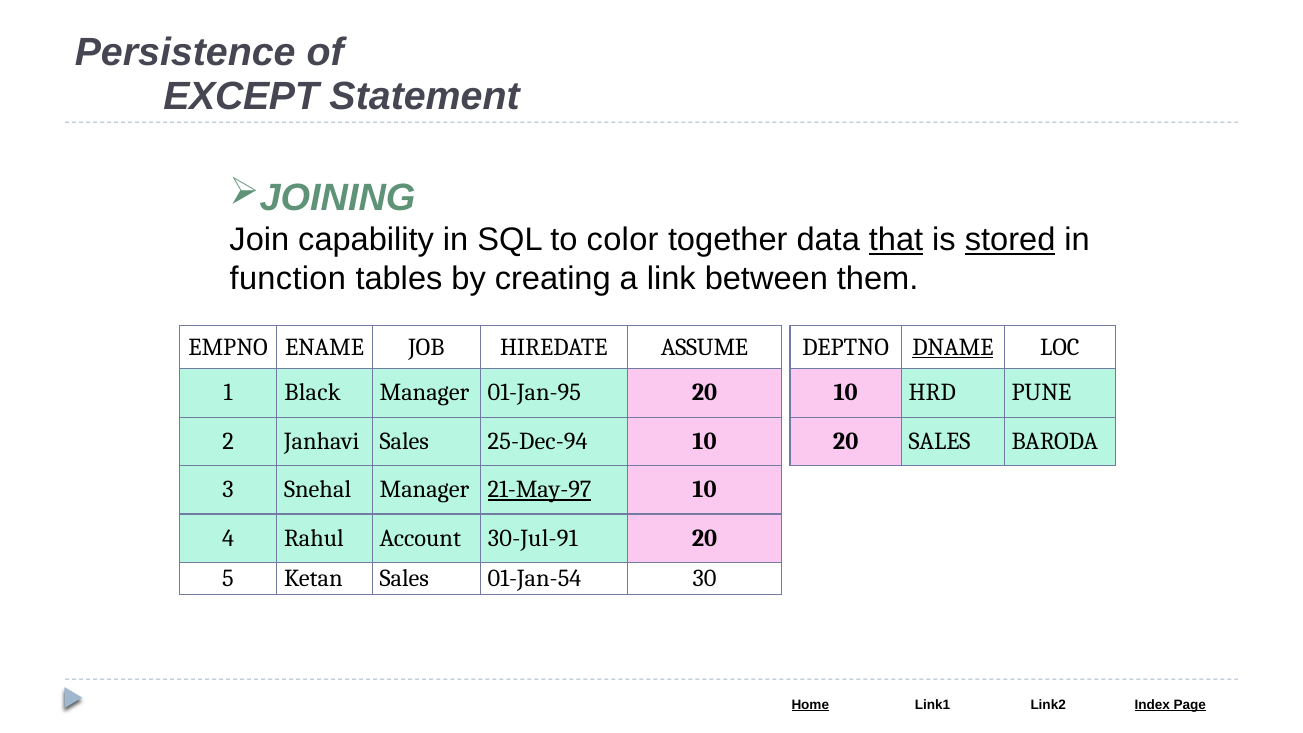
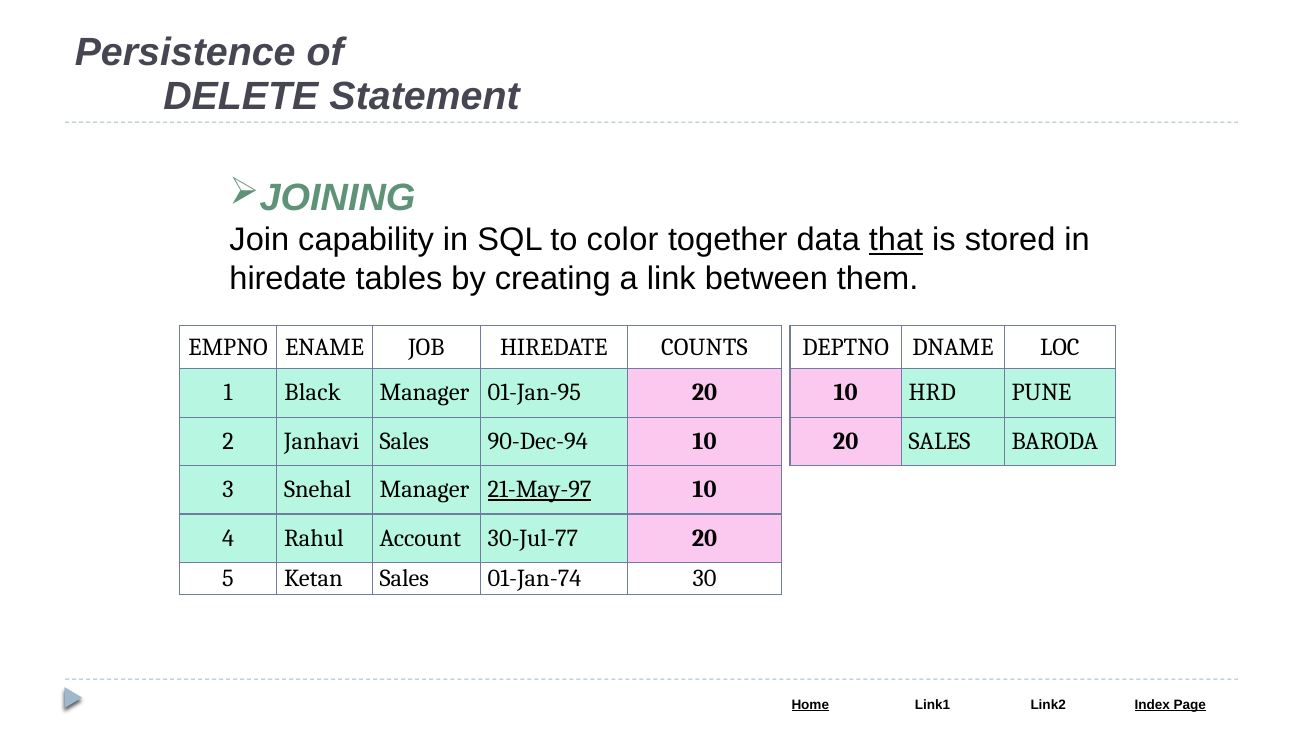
EXCEPT: EXCEPT -> DELETE (241, 96)
stored underline: present -> none (1010, 240)
function: function -> hiredate (288, 279)
ASSUME: ASSUME -> COUNTS (704, 347)
DNAME underline: present -> none (953, 347)
25-Dec-94: 25-Dec-94 -> 90-Dec-94 (538, 441)
30-Jul-91: 30-Jul-91 -> 30-Jul-77 (533, 538)
01-Jan-54: 01-Jan-54 -> 01-Jan-74 (535, 578)
